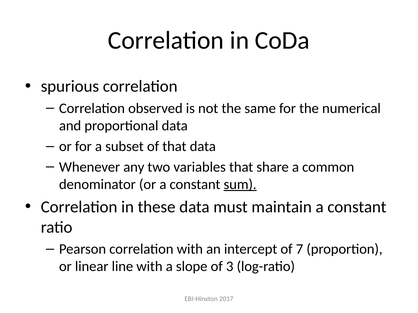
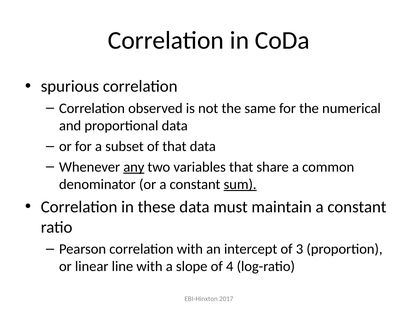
any underline: none -> present (134, 167)
7: 7 -> 3 (300, 249)
3: 3 -> 4 (230, 267)
